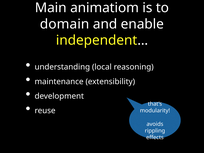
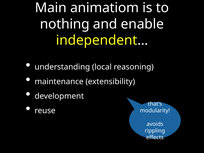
domain: domain -> nothing (65, 24)
